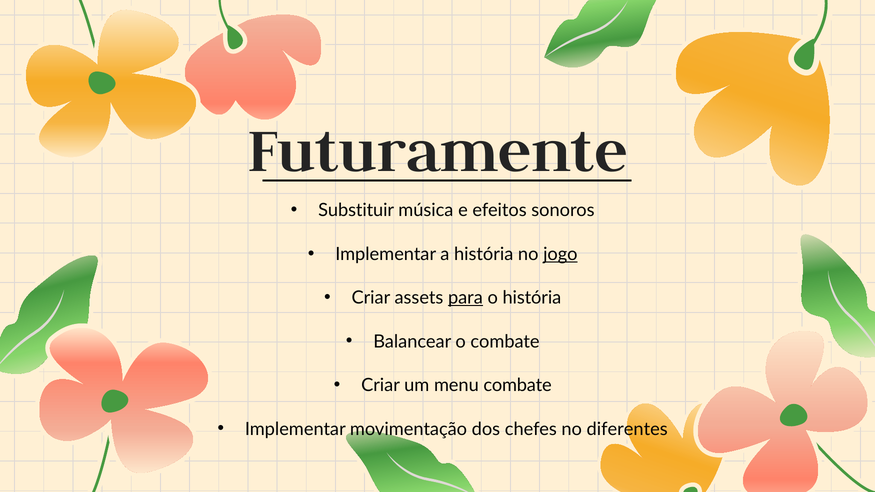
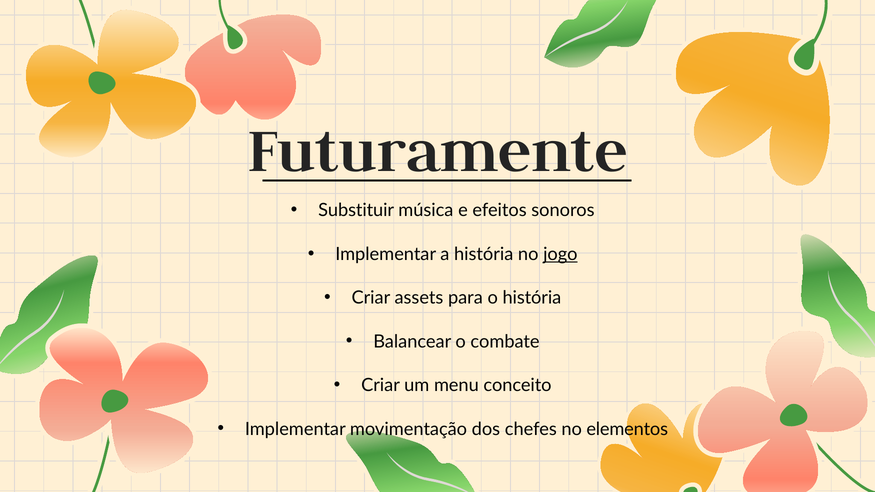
para underline: present -> none (465, 298)
menu combate: combate -> conceito (518, 385)
diferentes: diferentes -> elementos (627, 429)
